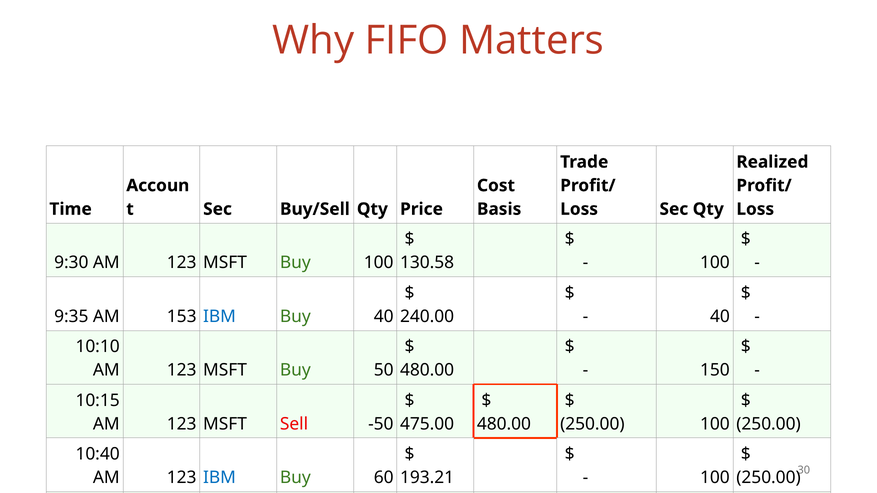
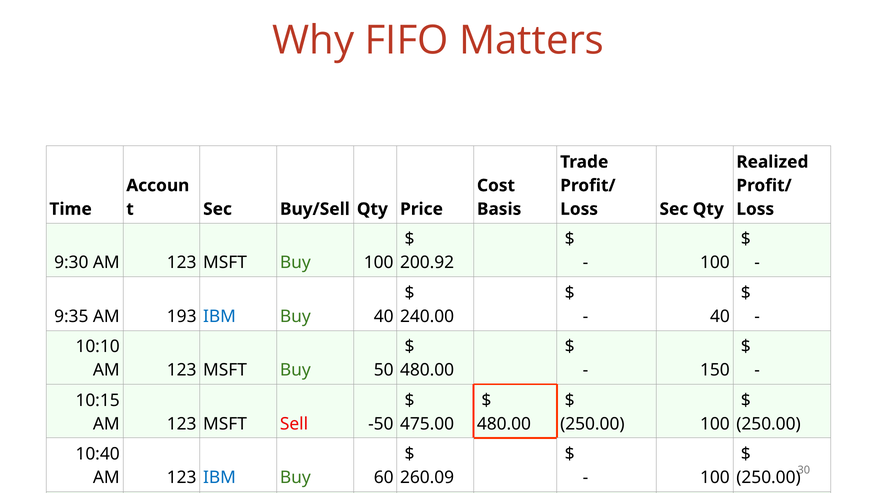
130.58: 130.58 -> 200.92 (427, 263)
153: 153 -> 193 (182, 317)
193.21: 193.21 -> 260.09 (427, 478)
